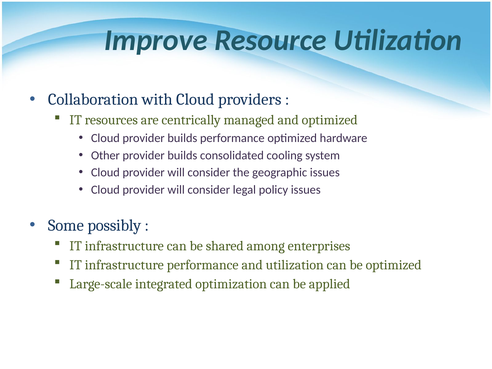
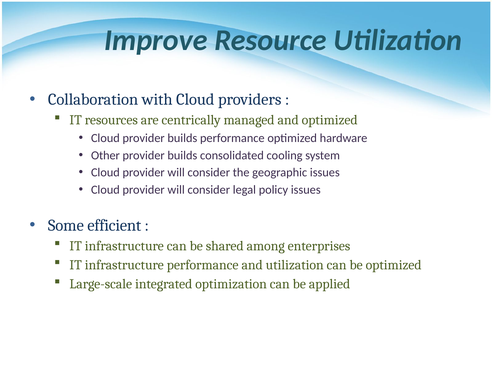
possibly: possibly -> efficient (114, 225)
